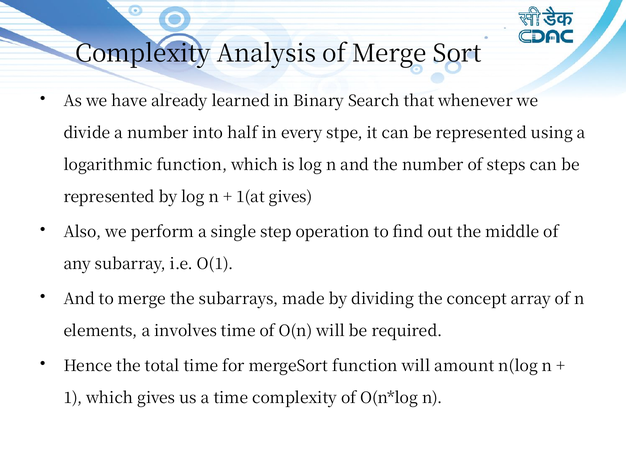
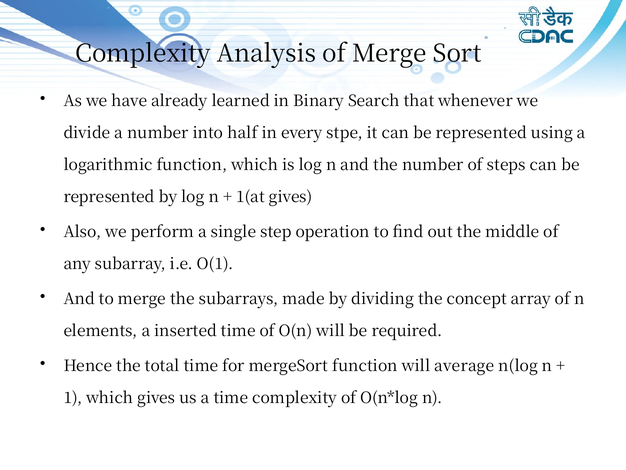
involves: involves -> inserted (186, 331)
amount: amount -> average (464, 366)
